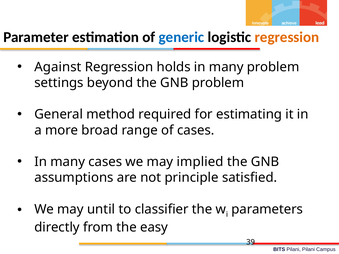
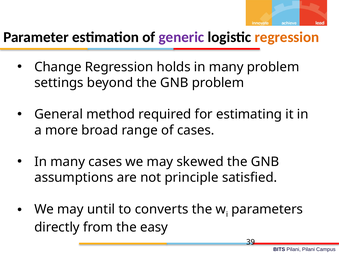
generic colour: blue -> purple (181, 37)
Against: Against -> Change (58, 67)
implied: implied -> skewed (200, 162)
classifier: classifier -> converts (162, 209)
